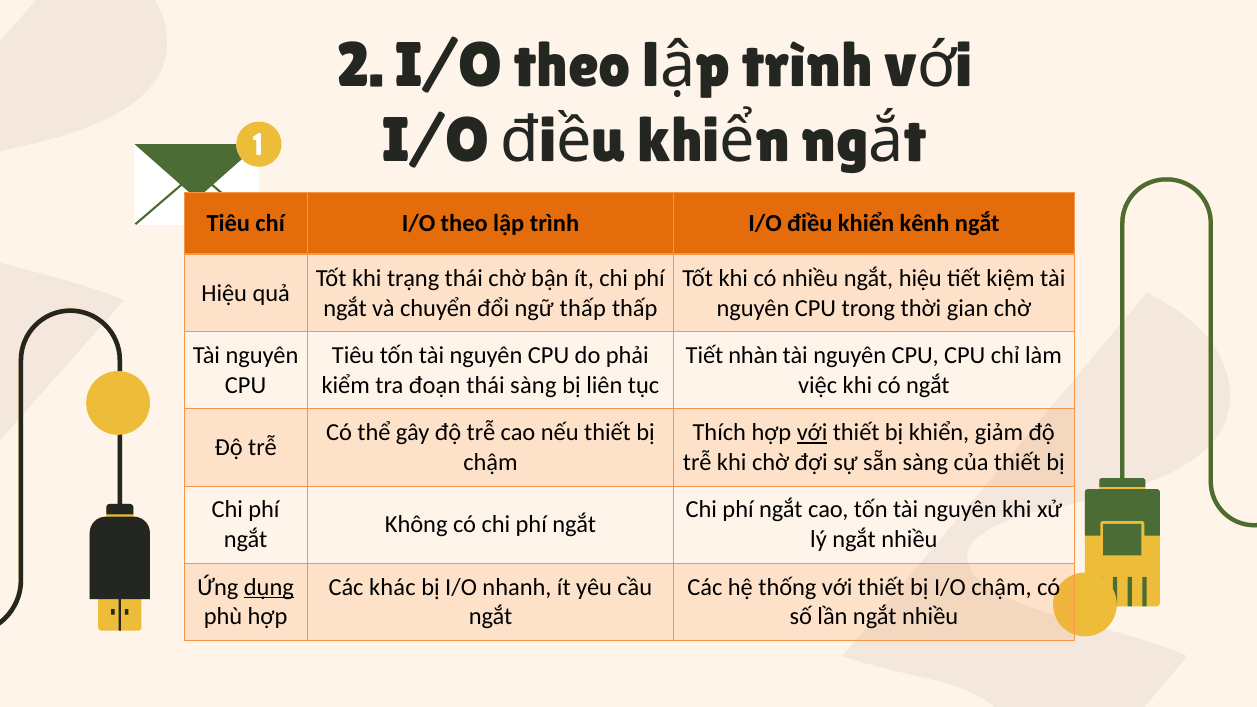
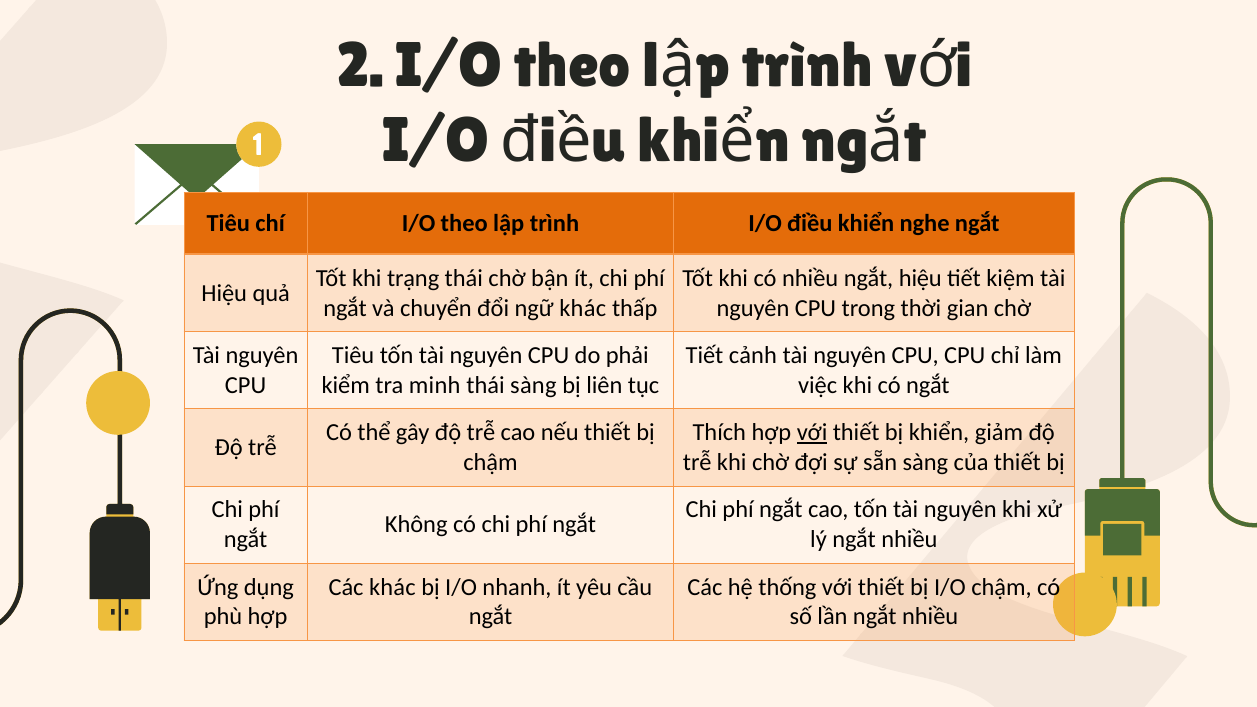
kênh: kênh -> nghe (925, 224)
ngữ thấp: thấp -> khác (583, 308)
nhàn: nhàn -> cảnh (753, 355)
đoạn: đoạn -> minh (435, 385)
dụng underline: present -> none (269, 587)
